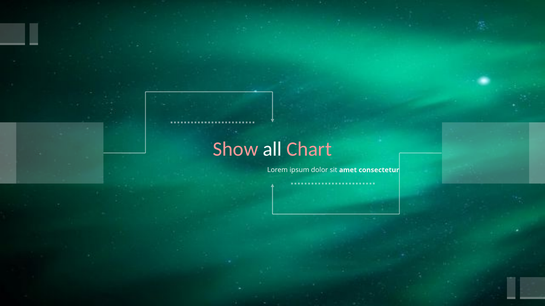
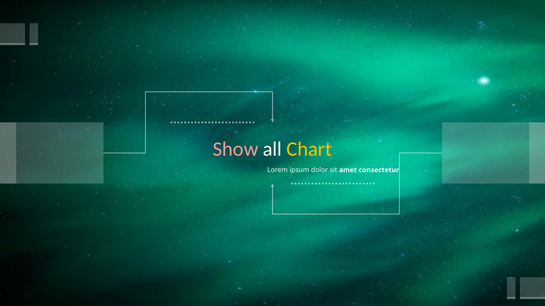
Chart colour: pink -> yellow (309, 149)
